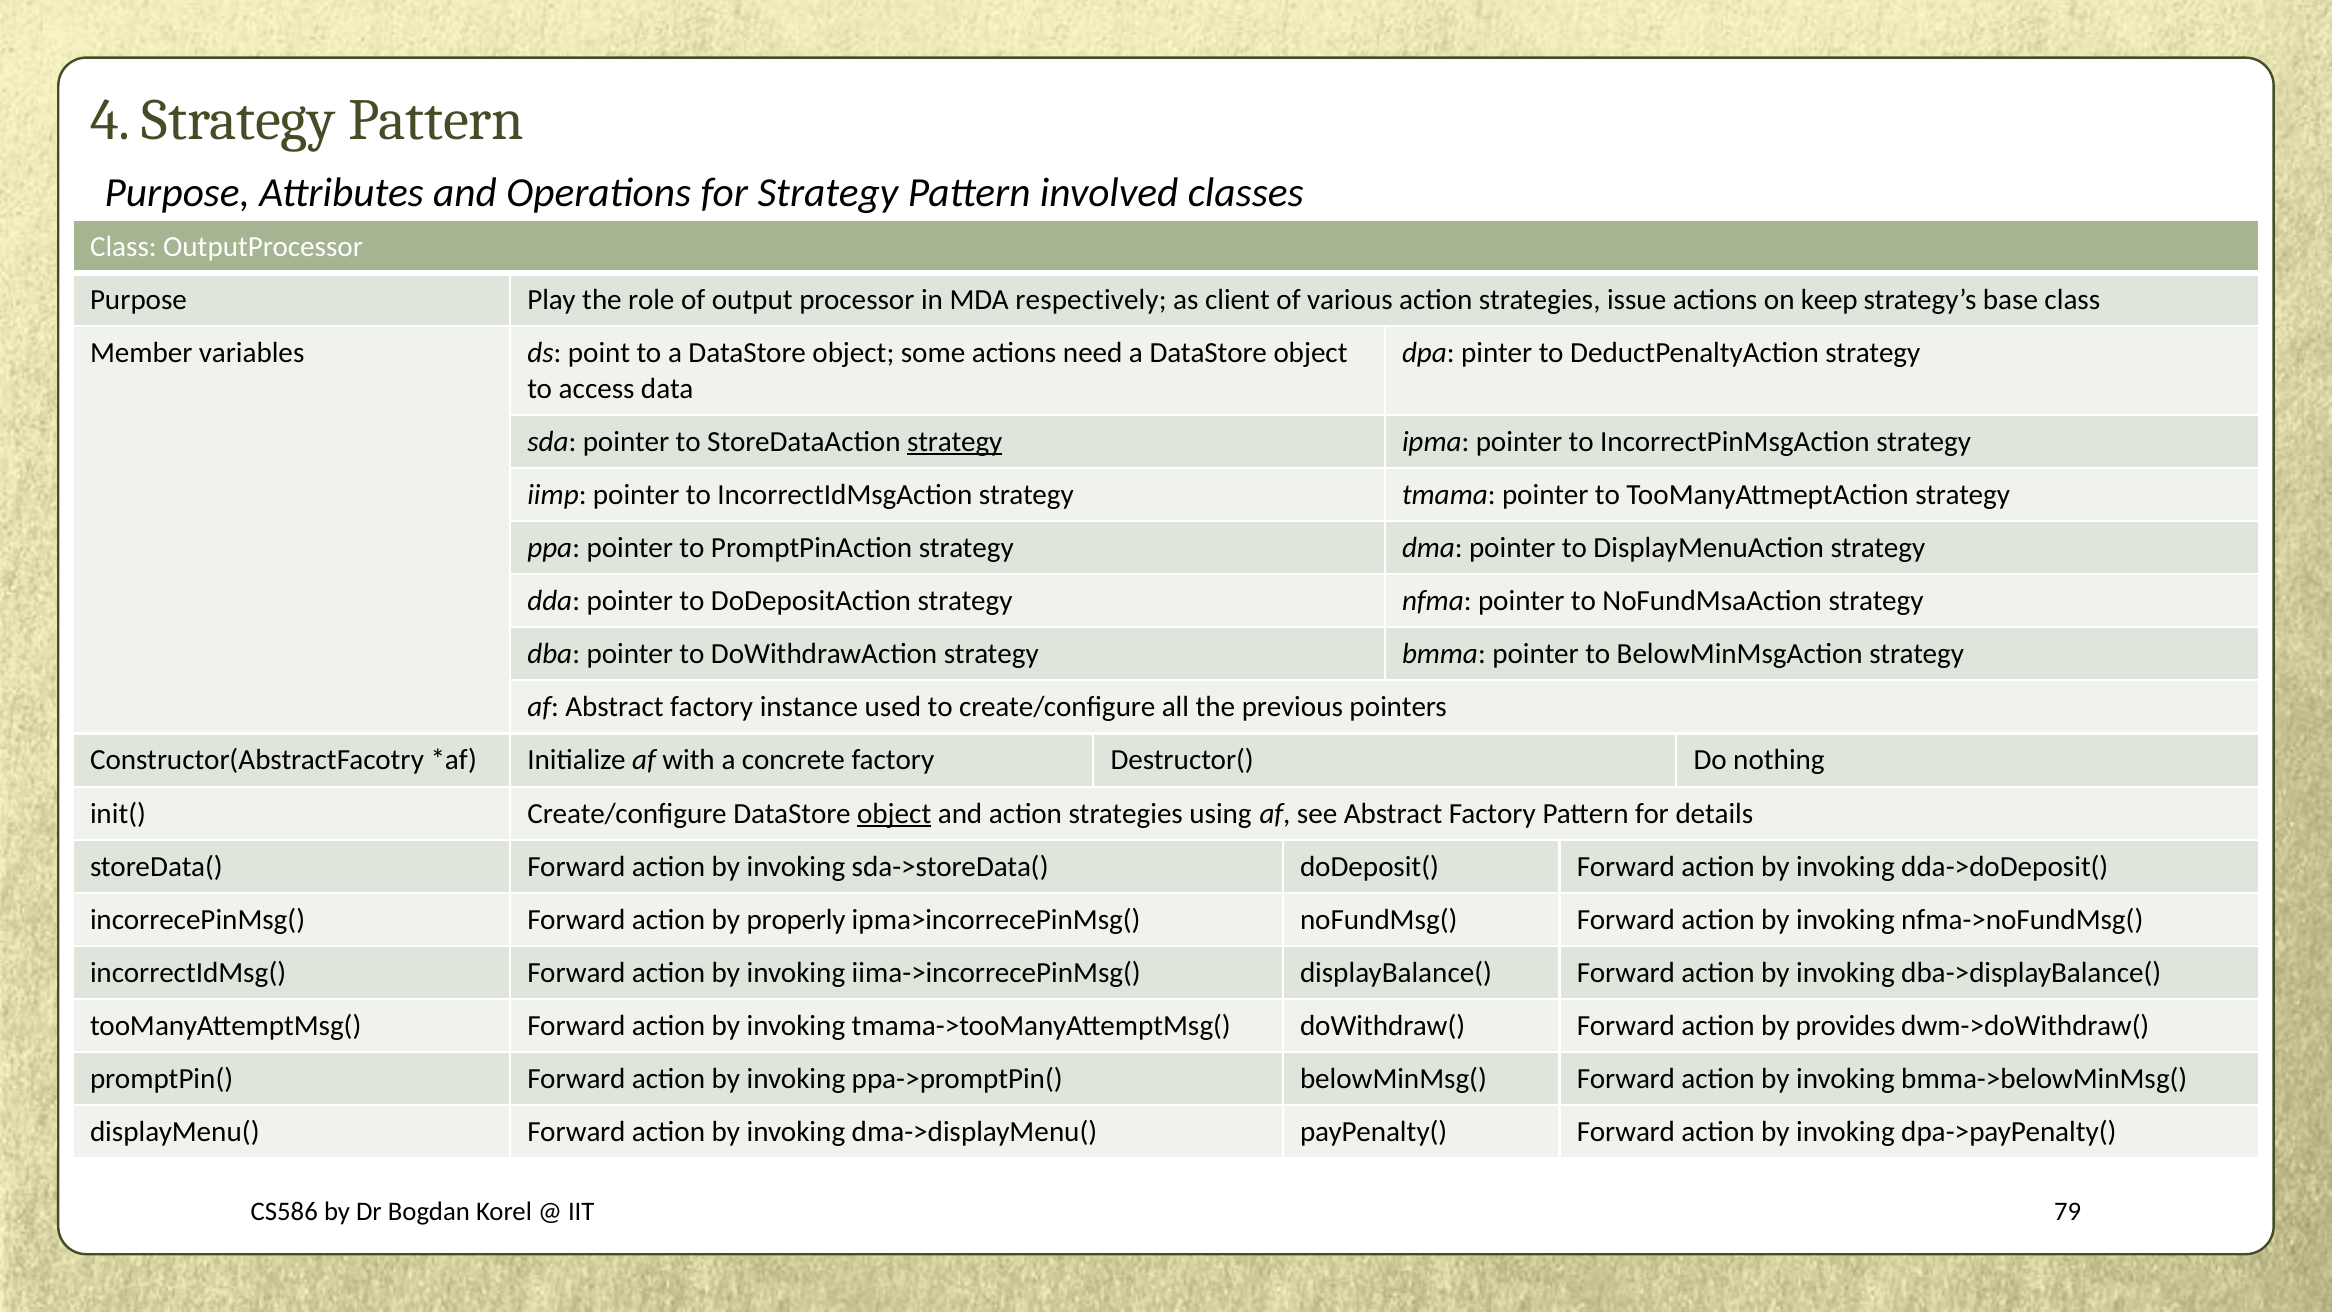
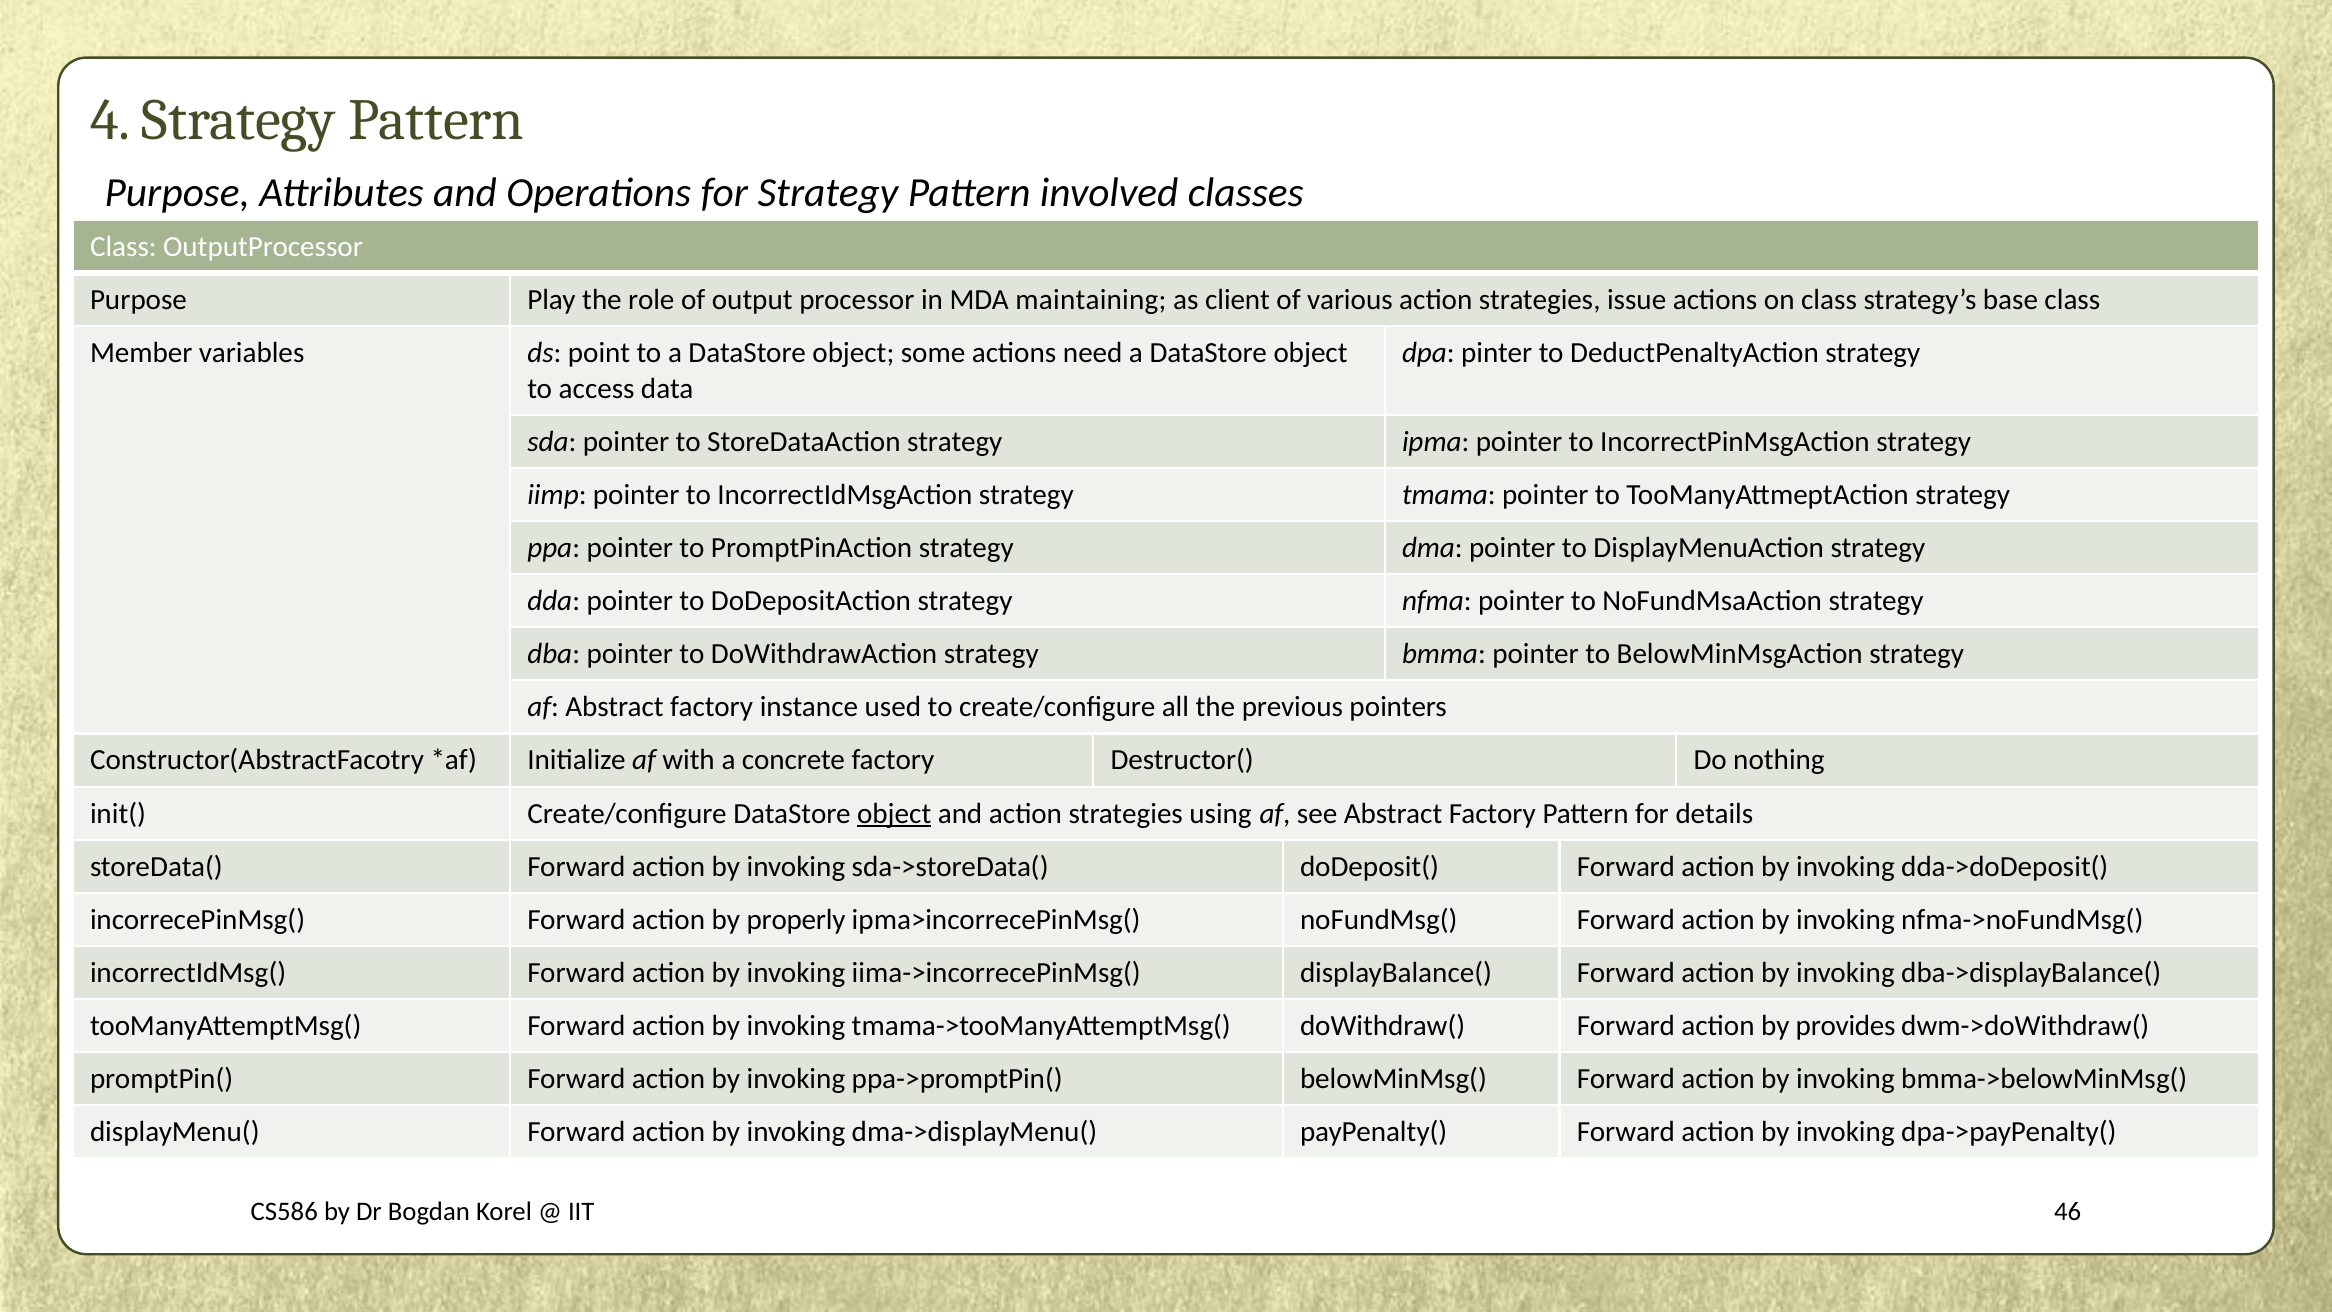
respectively: respectively -> maintaining (1091, 300)
on keep: keep -> class (1829, 300)
strategy underline: present -> none (955, 442)
79: 79 -> 46 (2068, 1211)
